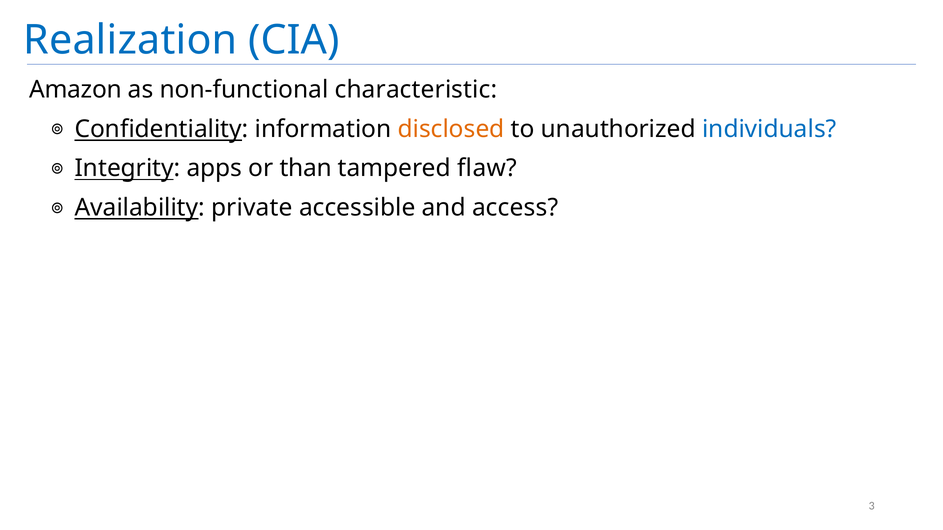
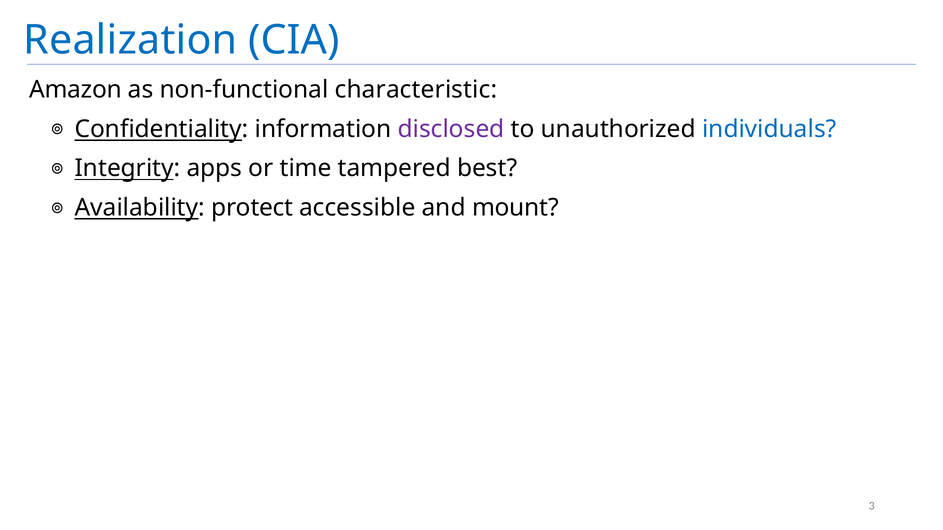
disclosed colour: orange -> purple (451, 129)
than: than -> time (306, 169)
flaw: flaw -> best (487, 169)
private: private -> protect (252, 208)
access: access -> mount (515, 208)
